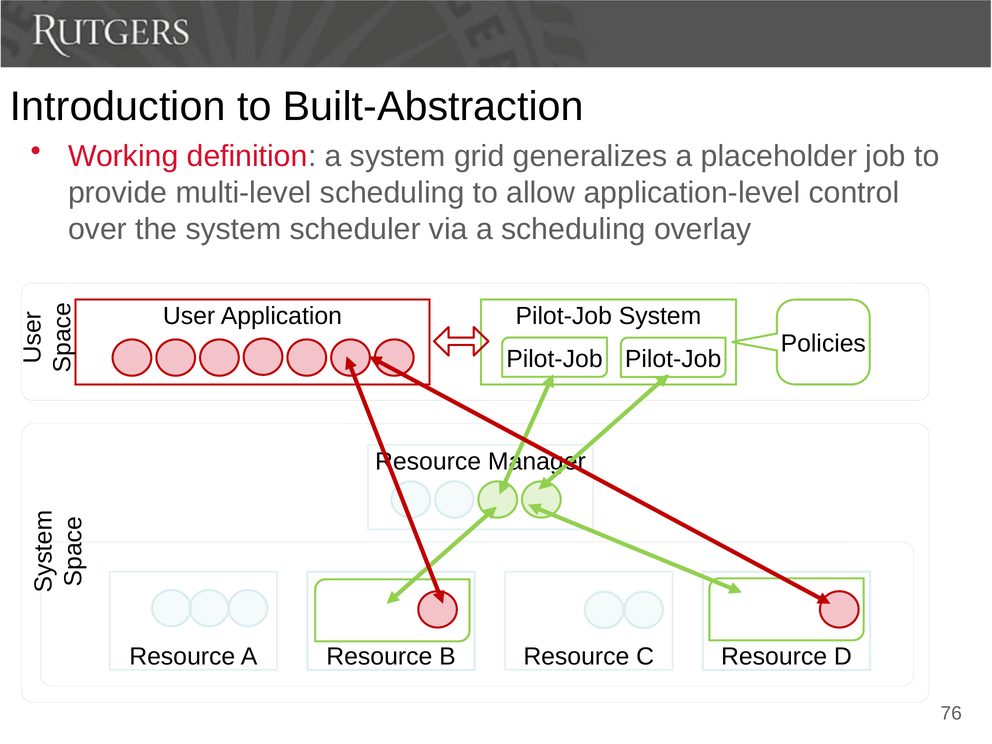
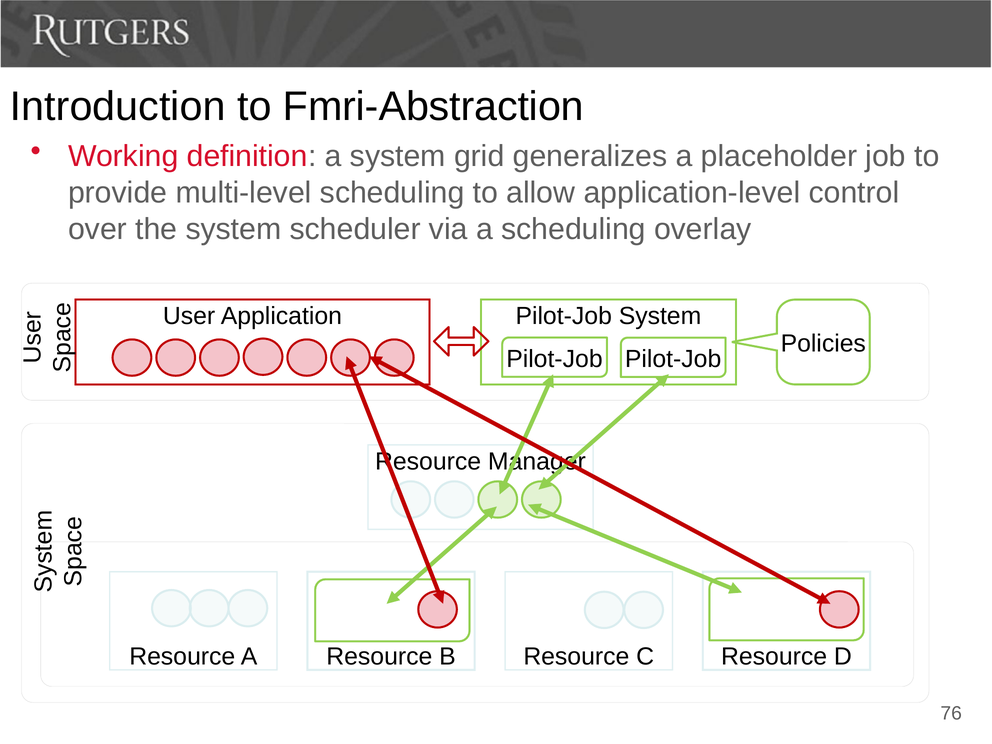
Built-Abstraction: Built-Abstraction -> Fmri-Abstraction (433, 107)
